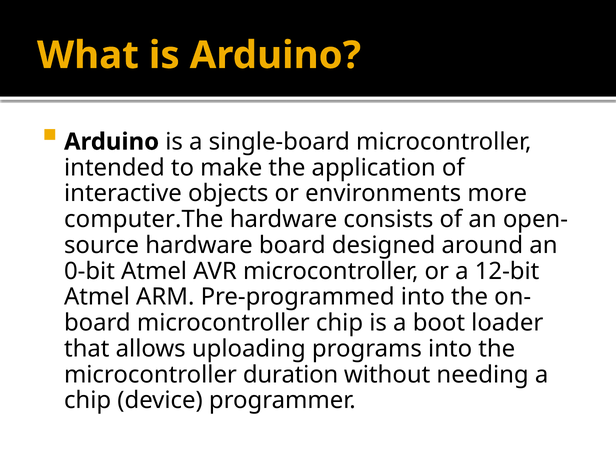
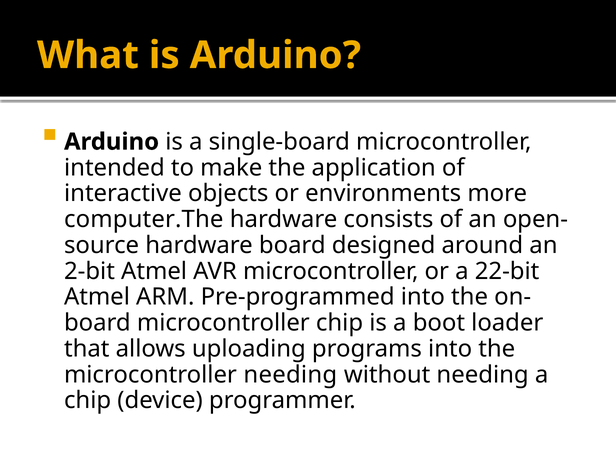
0-bit: 0-bit -> 2-bit (89, 271)
12-bit: 12-bit -> 22-bit (507, 271)
microcontroller duration: duration -> needing (290, 375)
